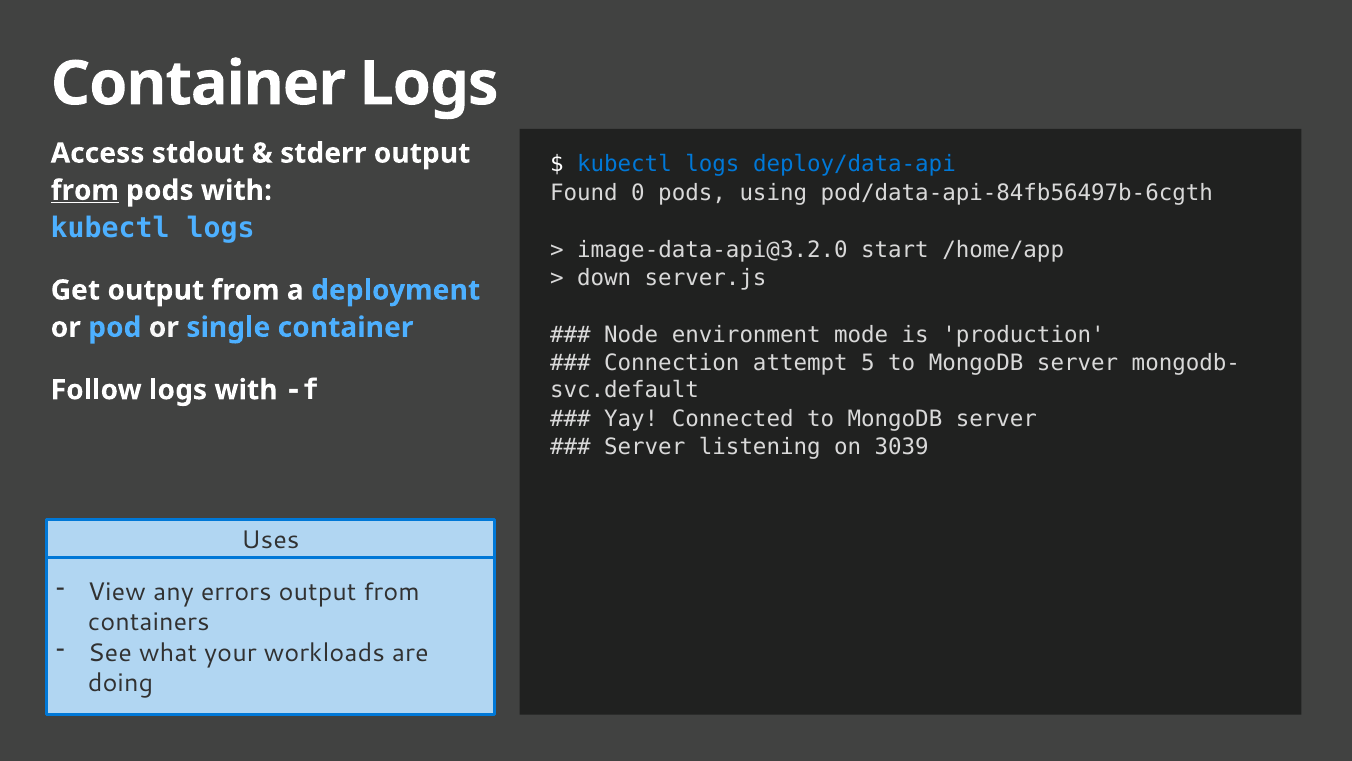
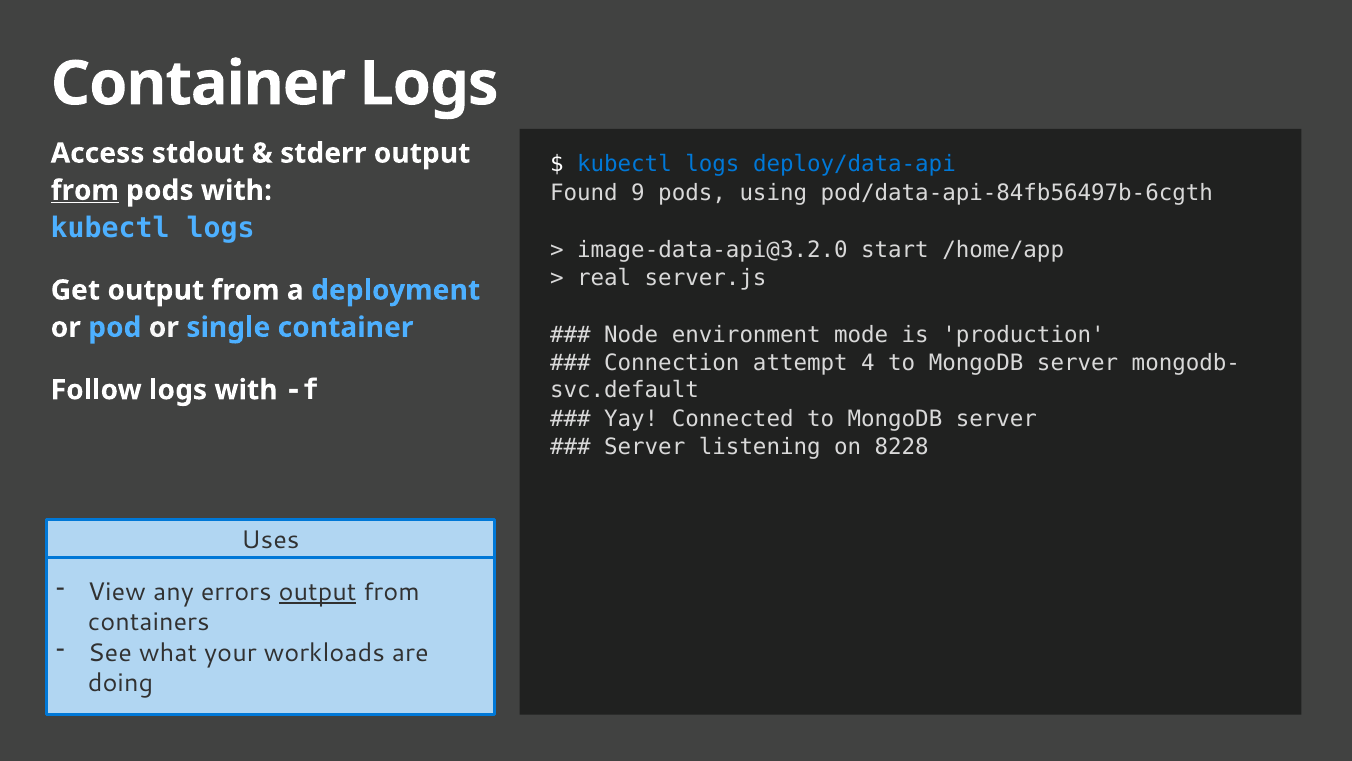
0: 0 -> 9 (638, 193)
down: down -> real (604, 278)
5: 5 -> 4 (868, 363)
3039: 3039 -> 8228 (902, 447)
output underline: none -> present (318, 592)
